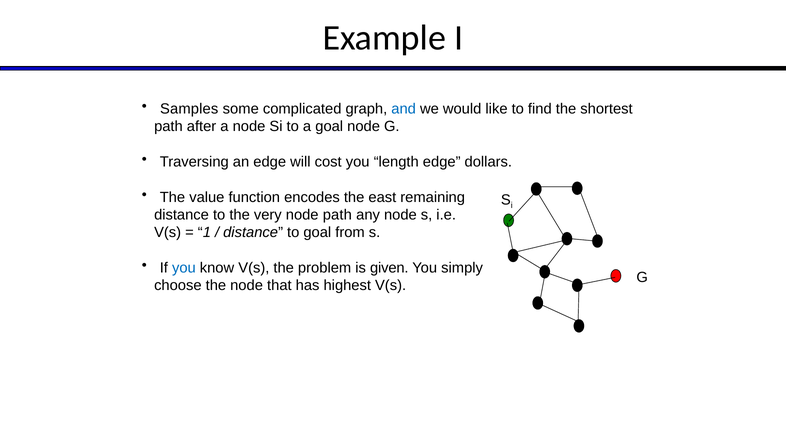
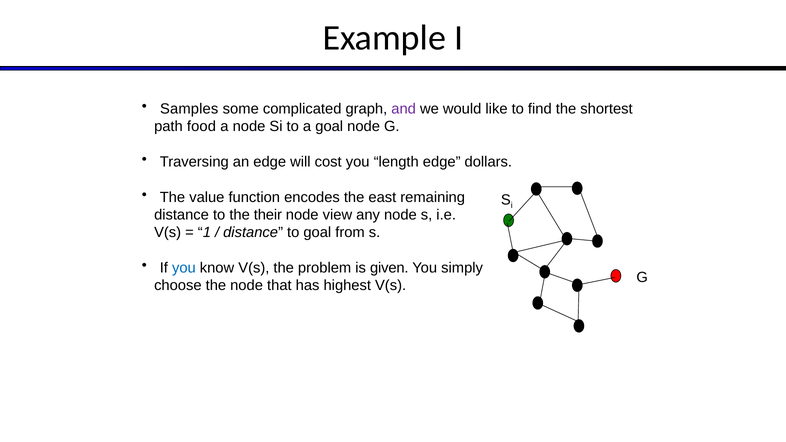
and colour: blue -> purple (404, 109)
after: after -> food (201, 127)
very: very -> their (268, 215)
node path: path -> view (337, 215)
